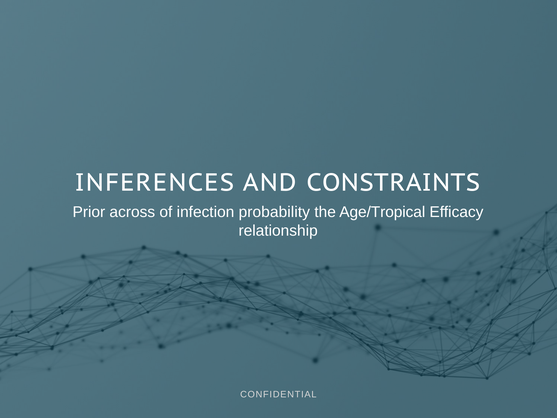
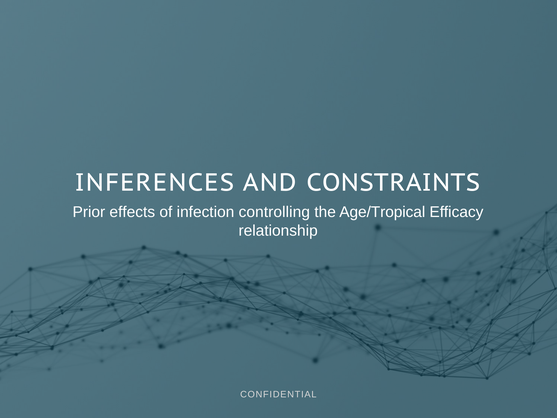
across: across -> effects (132, 212)
probability: probability -> controlling (274, 212)
